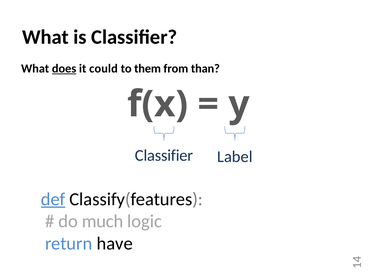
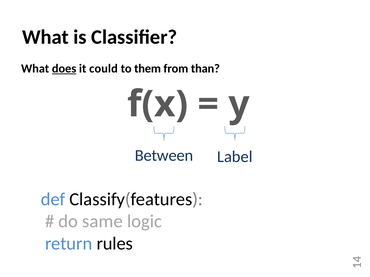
Classifier: Classifier -> Between (164, 156)
def underline: present -> none (53, 200)
much: much -> same (102, 222)
have: have -> rules (115, 244)
